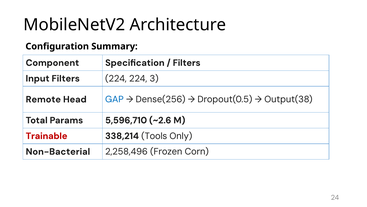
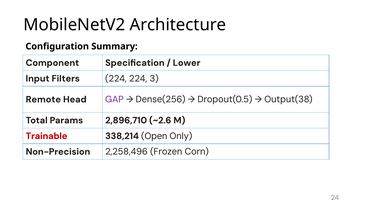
Filters: Filters -> Lower (187, 63)
GAP colour: blue -> purple (114, 99)
5,596,710: 5,596,710 -> 2,896,710 (126, 120)
Tools: Tools -> Open (154, 136)
Non-Bacterial: Non-Bacterial -> Non-Precision (58, 151)
